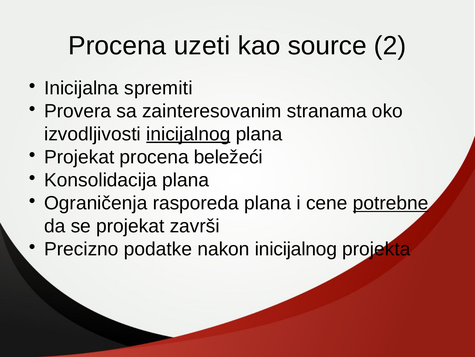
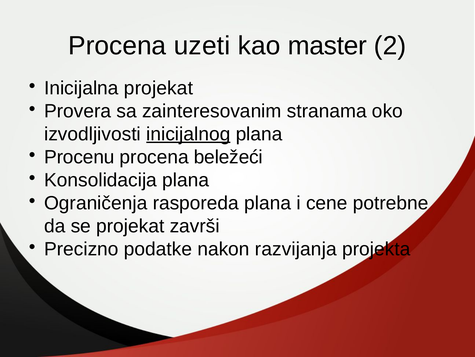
source: source -> master (327, 46)
Inicijalna spremiti: spremiti -> projekat (158, 88)
Projekat: Projekat -> Procenu (79, 157)
potrebne underline: present -> none (391, 203)
nakon inicijalnog: inicijalnog -> razvijanja (296, 249)
